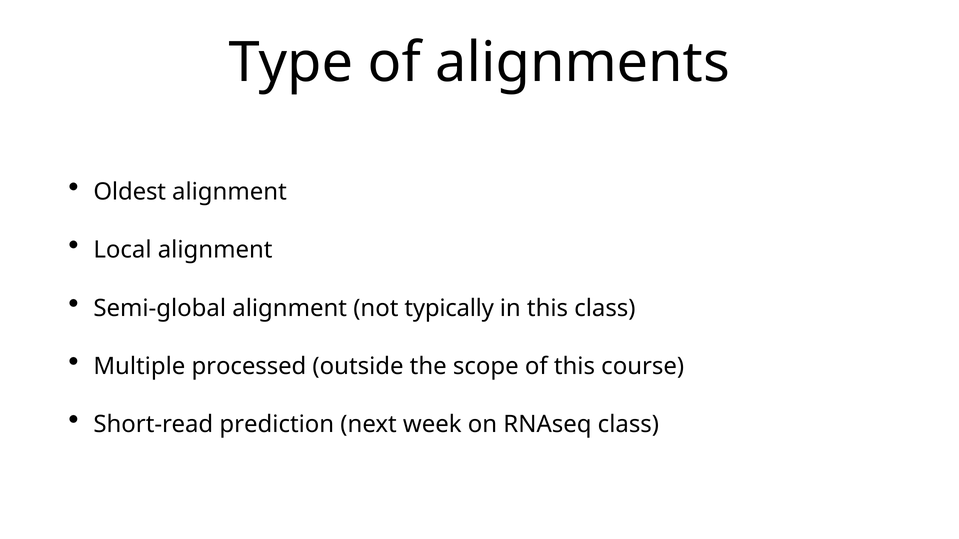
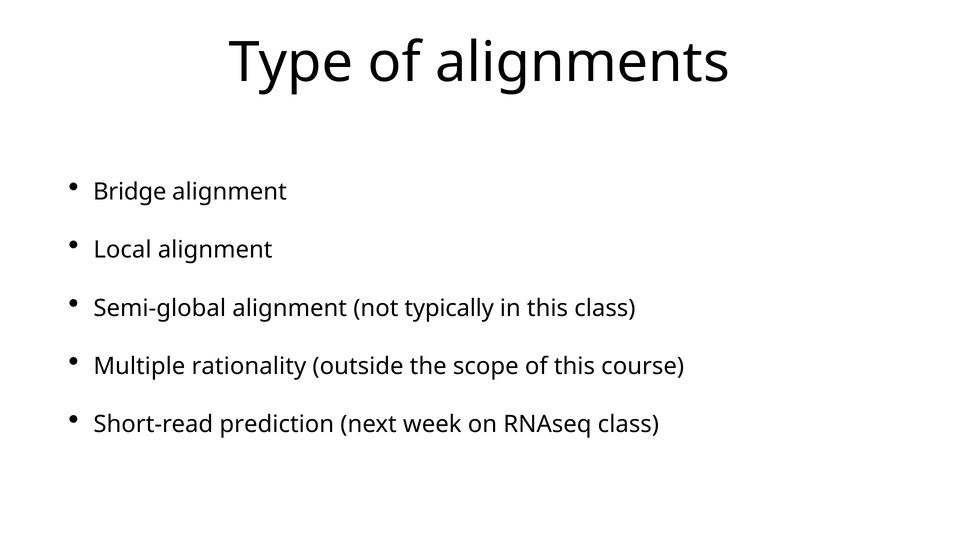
Oldest: Oldest -> Bridge (130, 192)
processed: processed -> rationality (249, 367)
